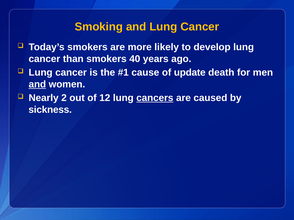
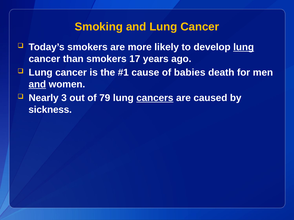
lung underline: none -> present (244, 47)
40: 40 -> 17 (135, 59)
update: update -> babies (190, 73)
2: 2 -> 3 (64, 98)
12: 12 -> 79 (105, 98)
